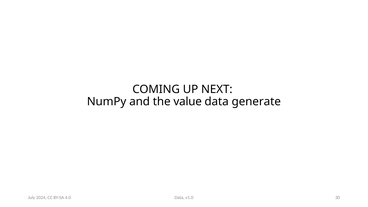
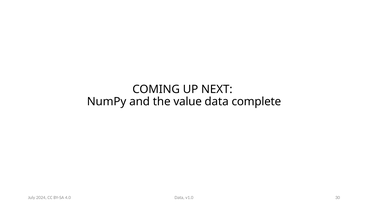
generate: generate -> complete (256, 102)
